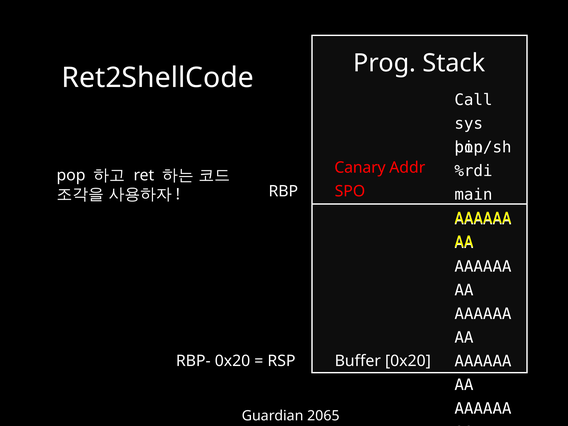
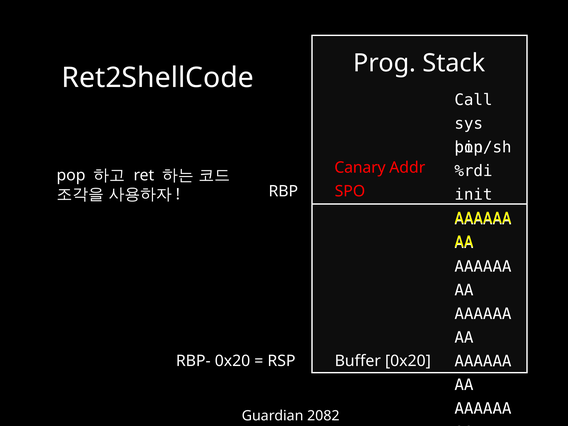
main: main -> init (473, 195)
2065: 2065 -> 2082 (323, 416)
